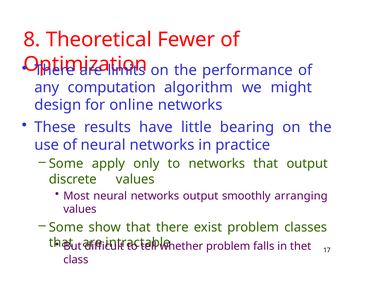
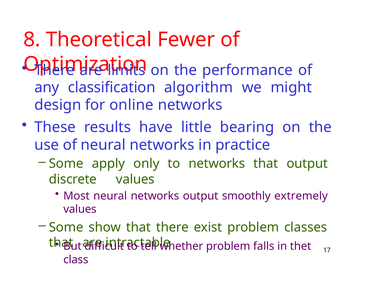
computation: computation -> classification (112, 88)
arranging: arranging -> extremely (301, 196)
